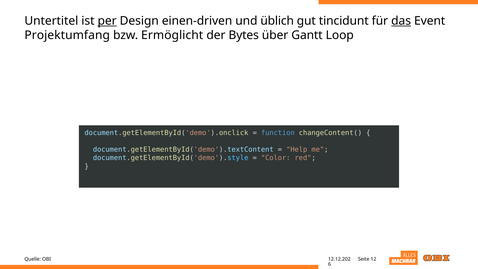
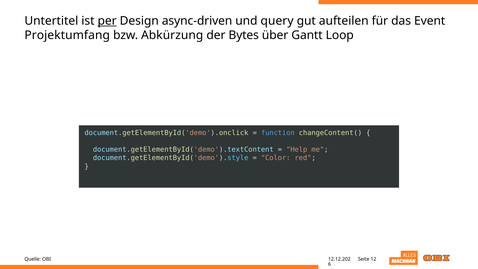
einen-driven: einen-driven -> async-driven (197, 21)
üblich: üblich -> query (277, 21)
tincidunt: tincidunt -> aufteilen (344, 21)
das underline: present -> none (401, 21)
Ermöglicht: Ermöglicht -> Abkürzung (172, 35)
